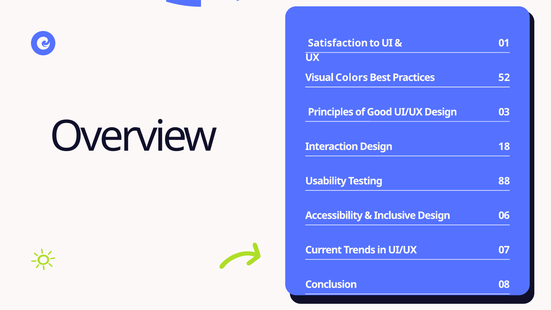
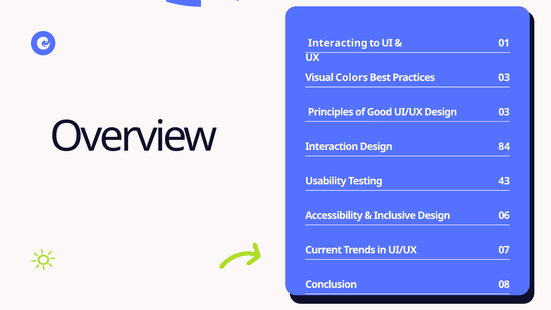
Satisfaction: Satisfaction -> Interacting (338, 43)
Practices 52: 52 -> 03 (504, 78)
18: 18 -> 84 (504, 146)
88: 88 -> 43 (504, 181)
